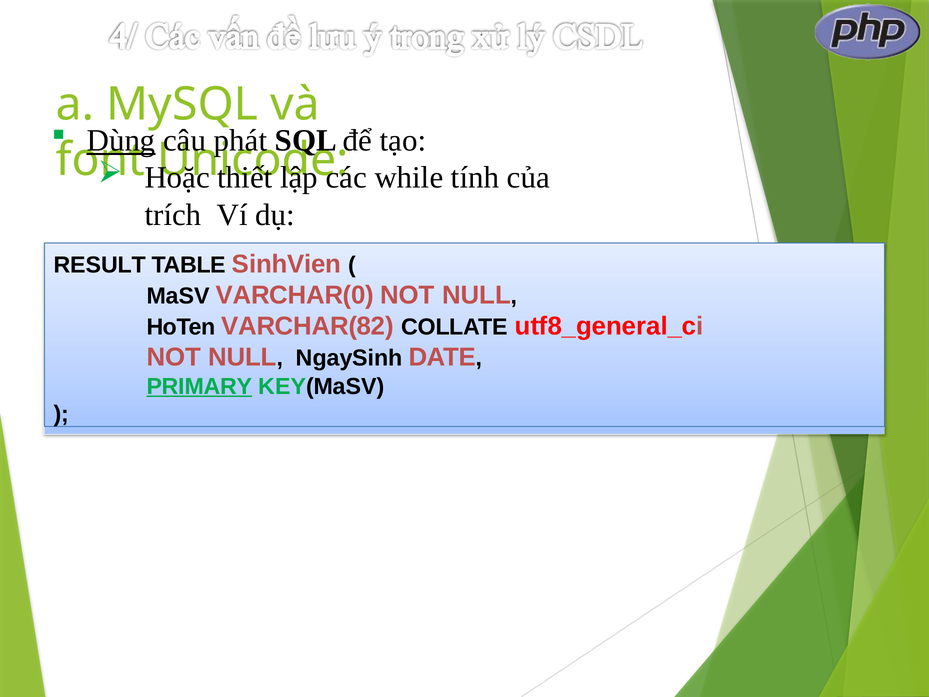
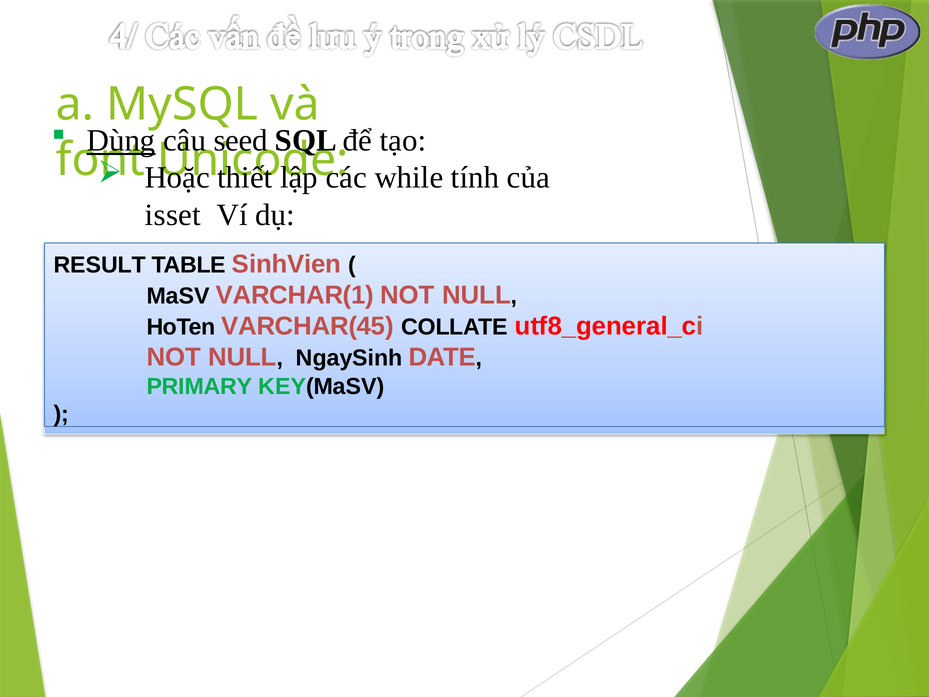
phát: phát -> seed (241, 140)
trích: trích -> isset (173, 215)
VARCHAR(0: VARCHAR(0 -> VARCHAR(1 (295, 295)
VARCHAR(82: VARCHAR(82 -> VARCHAR(45 (307, 326)
PRIMARY underline: present -> none (199, 386)
